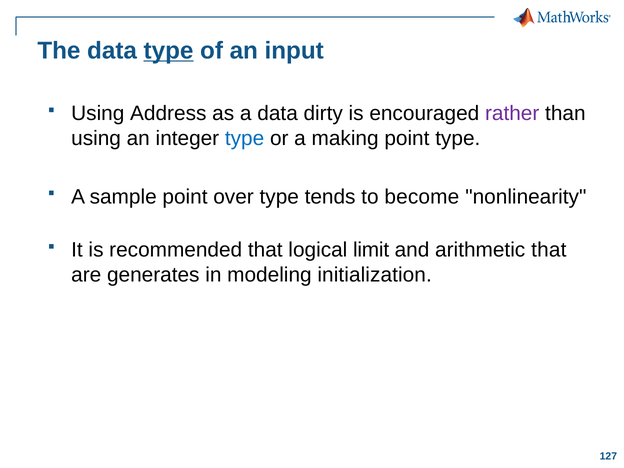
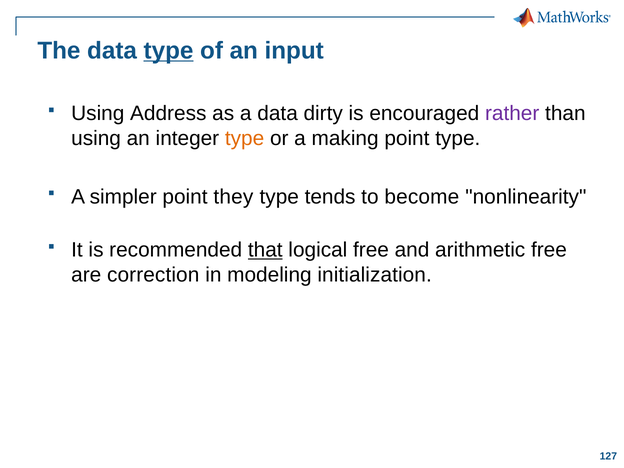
type colour: blue -> orange (245, 138)
sample: sample -> simpler (123, 197)
over: over -> they (233, 197)
that underline: none -> present (265, 250)
logical limit: limit -> free (371, 250)
arithmetic that: that -> free (549, 250)
generates: generates -> correction (153, 275)
